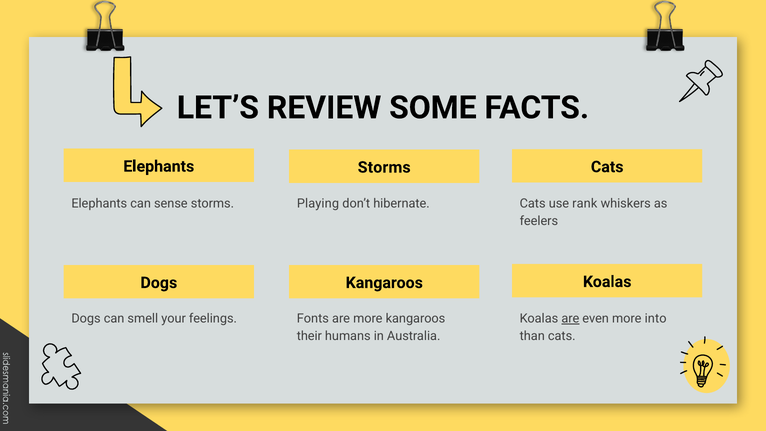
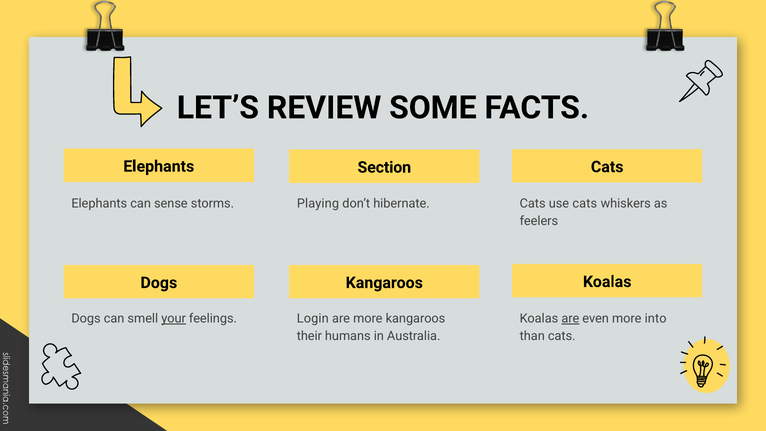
Storms: Storms -> Section (384, 167)
use rank: rank -> cats (585, 203)
your underline: none -> present (174, 318)
Fonts: Fonts -> Login (313, 318)
